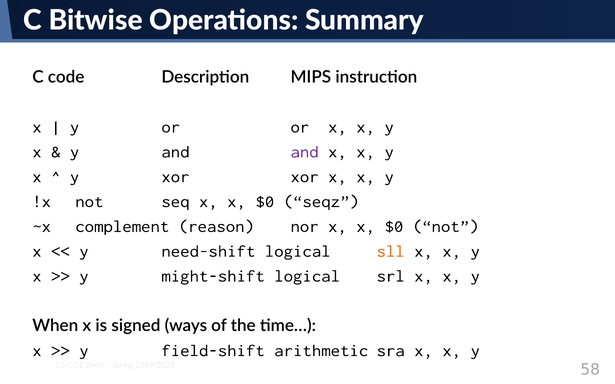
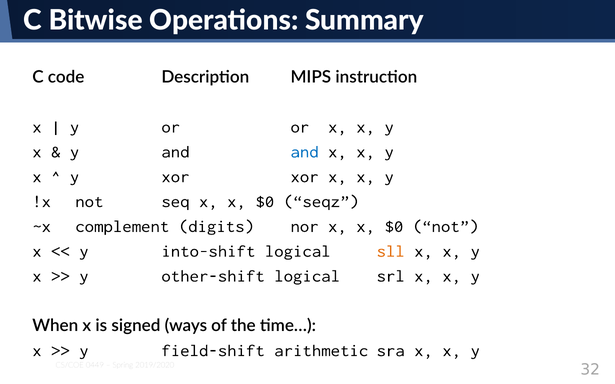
and colour: purple -> blue (305, 152)
reason: reason -> digits (216, 226)
need-shift: need-shift -> into-shift (208, 251)
might-shift: might-shift -> other-shift (213, 276)
58: 58 -> 32 (590, 370)
